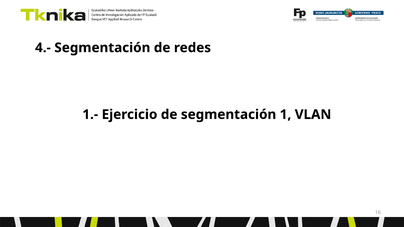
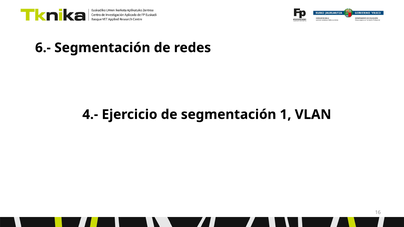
4.-: 4.- -> 6.- (43, 48)
1.-: 1.- -> 4.- (90, 115)
